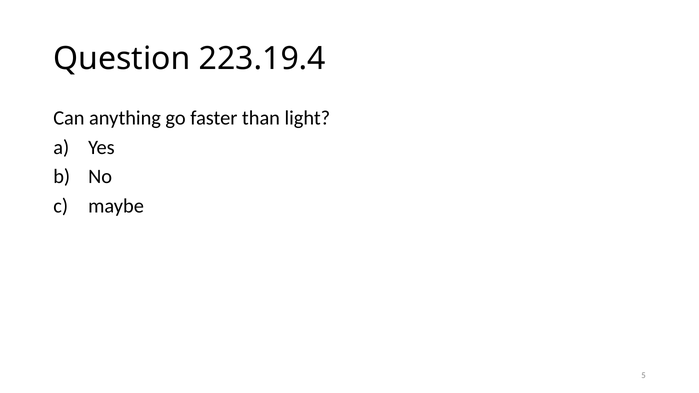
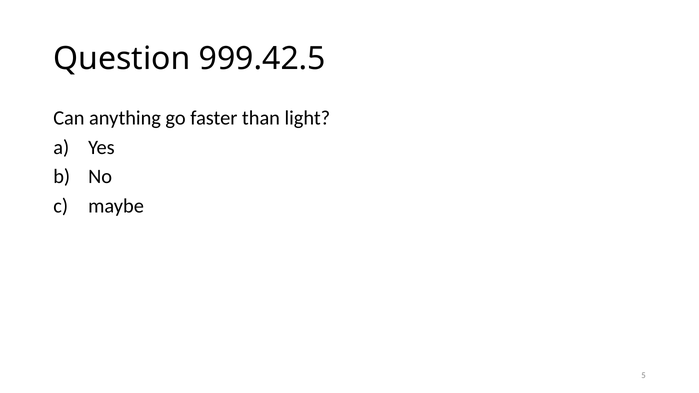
223.19.4: 223.19.4 -> 999.42.5 (262, 59)
